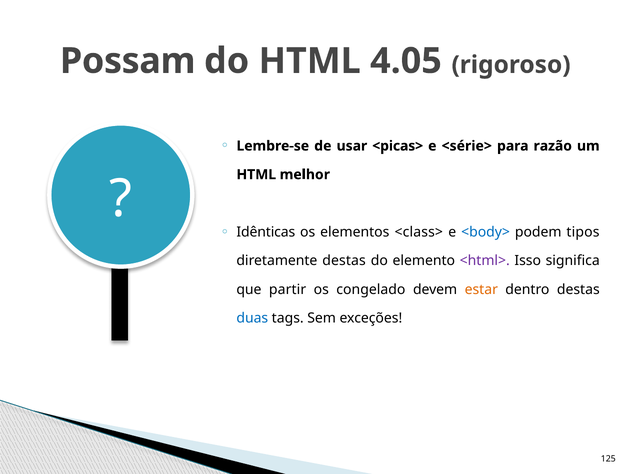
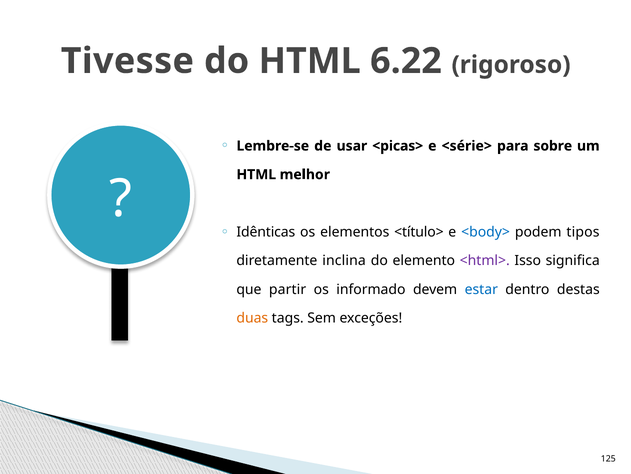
Possam: Possam -> Tivesse (127, 61)
4.05: 4.05 -> 6.22 (406, 61)
razão: razão -> sobre (553, 146)
<class>: <class> -> <título> (419, 232)
diretamente destas: destas -> inclina (344, 260)
congelado: congelado -> informado (371, 289)
estar colour: orange -> blue (481, 289)
duas colour: blue -> orange (252, 317)
